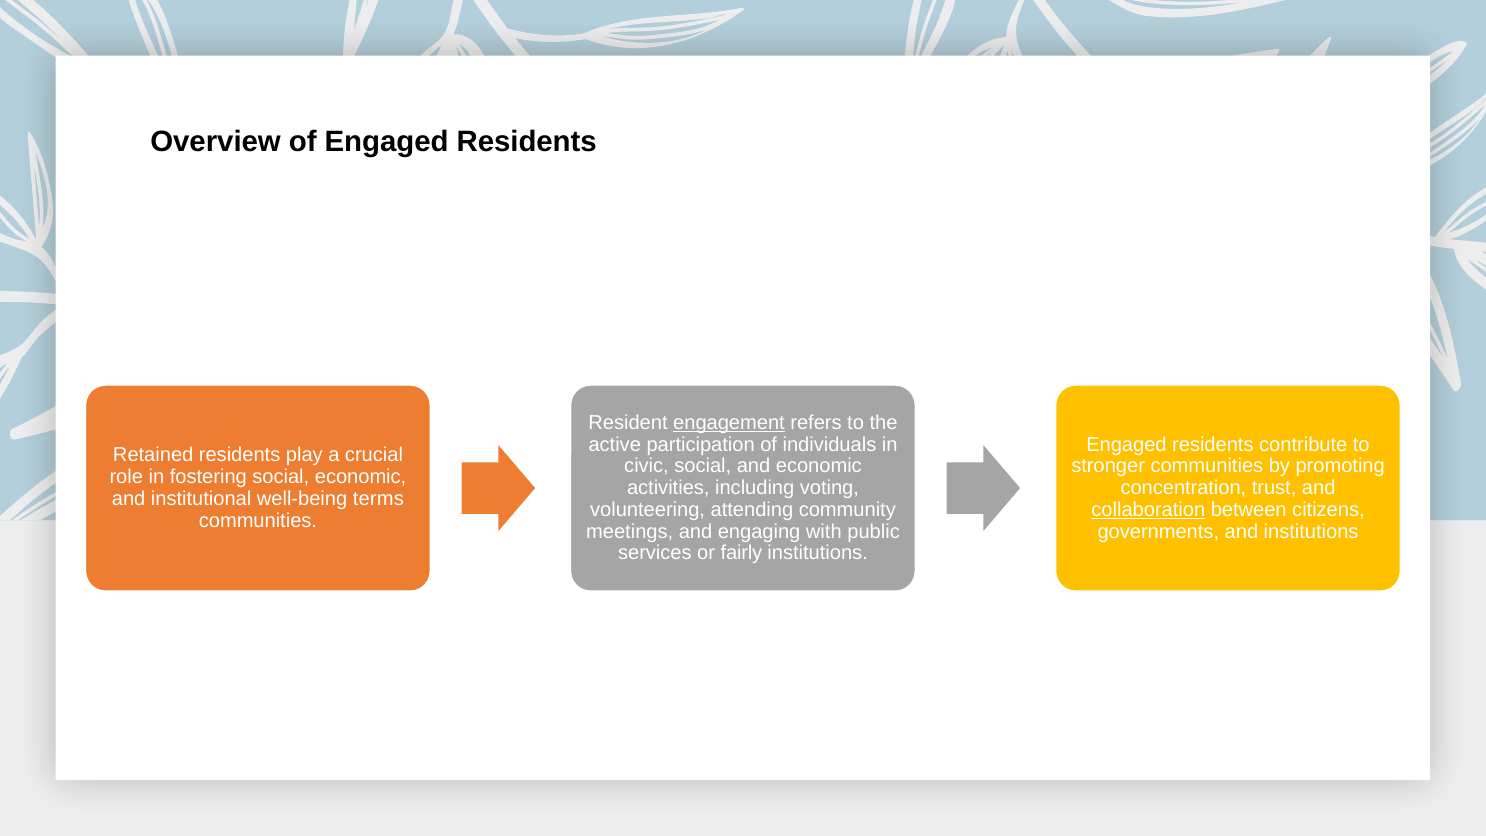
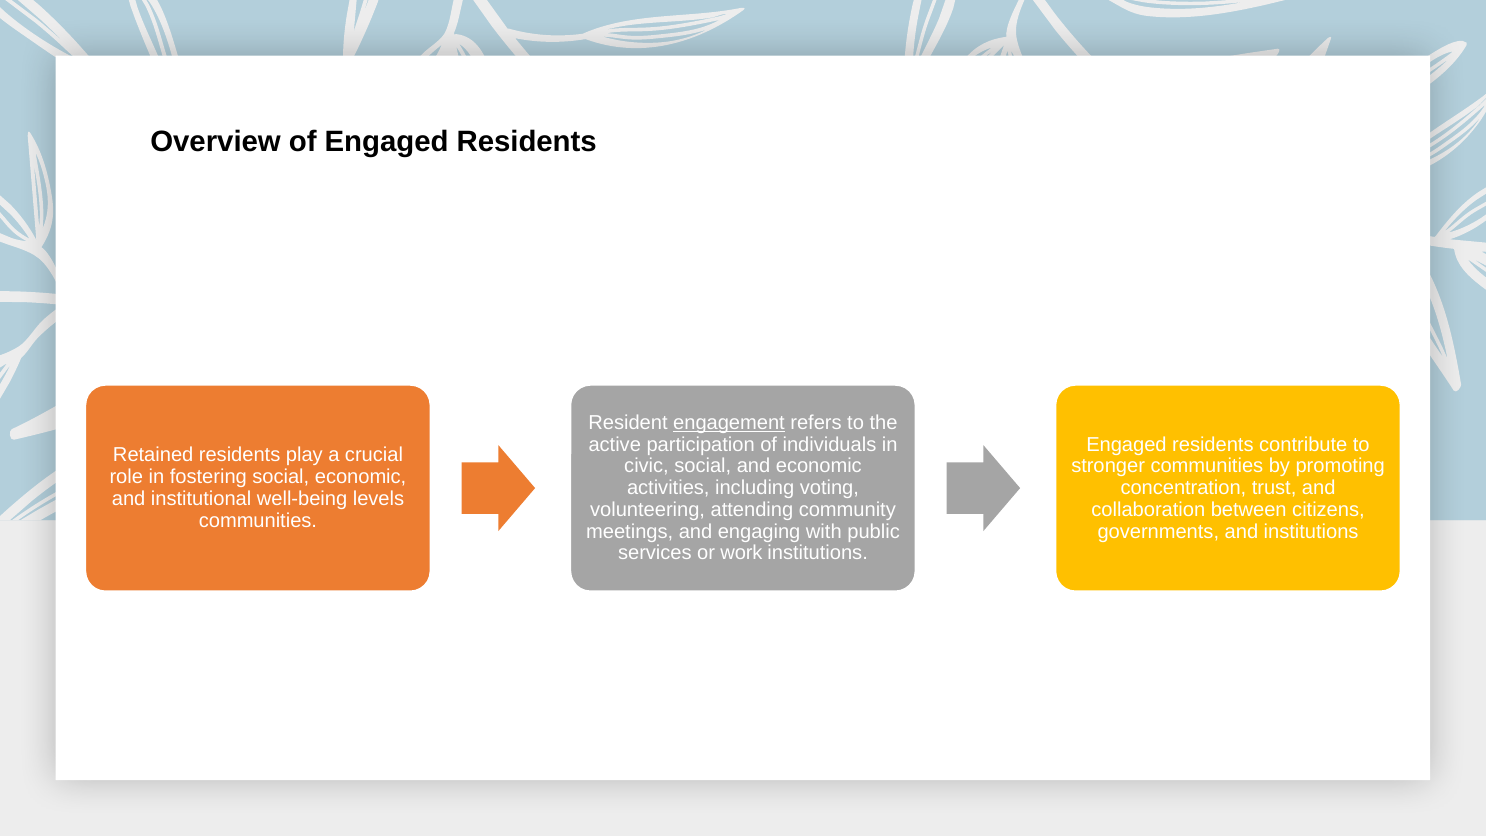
terms: terms -> levels (378, 499)
collaboration underline: present -> none (1148, 510)
fairly: fairly -> work (741, 553)
